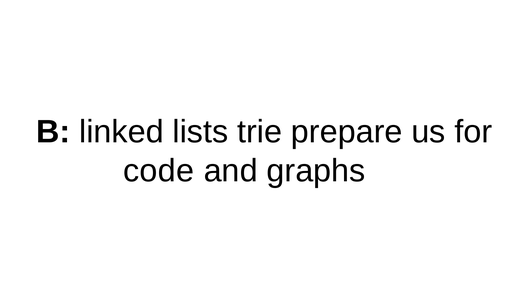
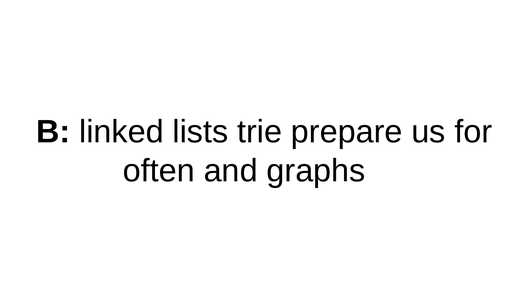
code: code -> often (159, 170)
